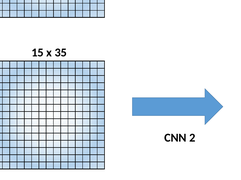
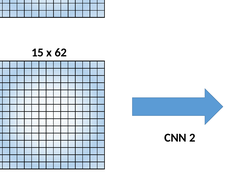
35: 35 -> 62 (61, 53)
